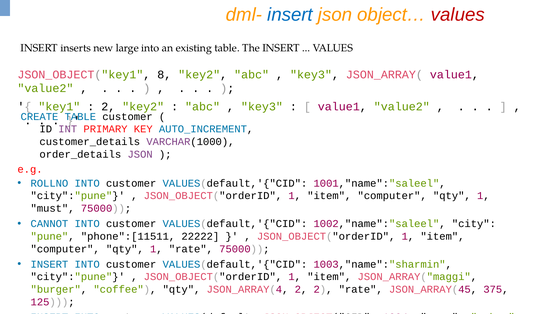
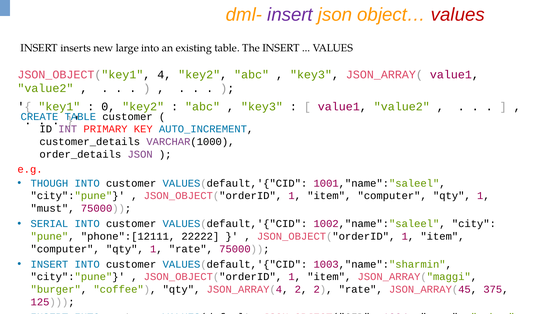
insert colour: blue -> purple (290, 15)
8: 8 -> 4 (164, 75)
2: 2 -> 0 (108, 107)
ROLLNO: ROLLNO -> THOUGH (49, 184)
CANNOT: CANNOT -> SERIAL (49, 224)
phone":[11511: phone":[11511 -> phone":[12111 (128, 237)
